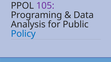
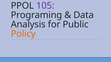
Policy colour: blue -> orange (23, 34)
